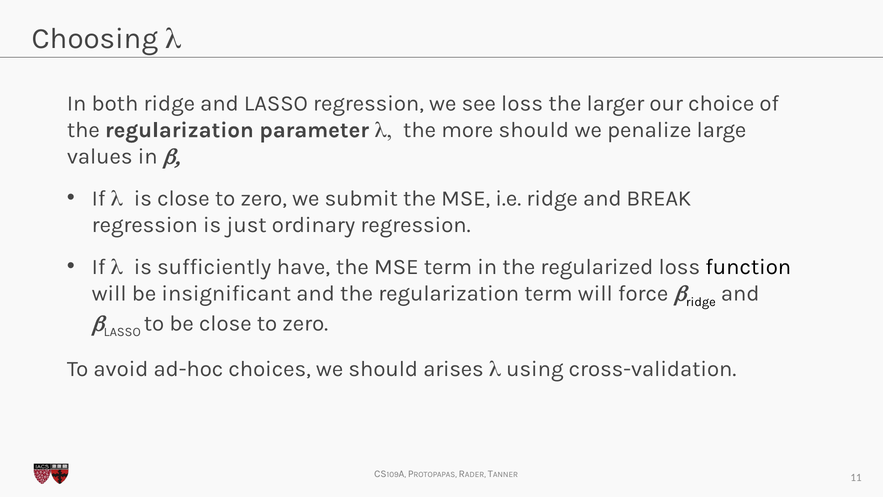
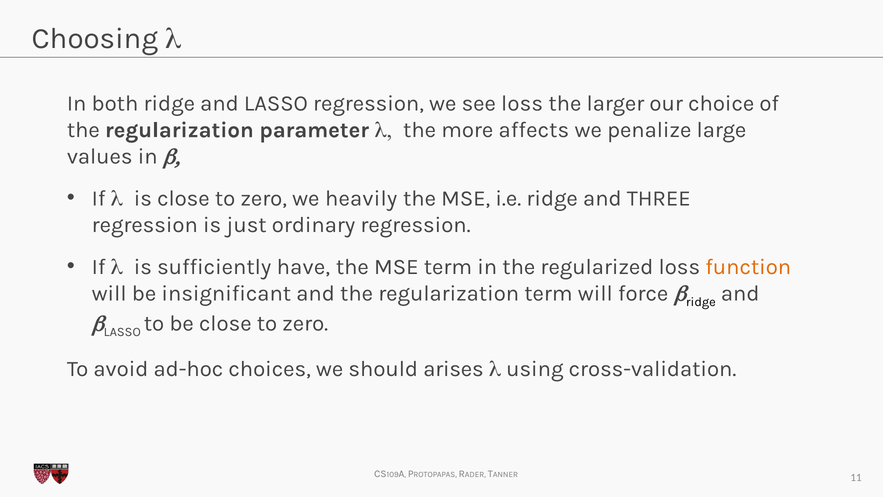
more should: should -> affects (534, 130)
submit: submit -> heavily (361, 198)
BREAK: BREAK -> THREE (659, 198)
function colour: black -> orange (748, 267)
